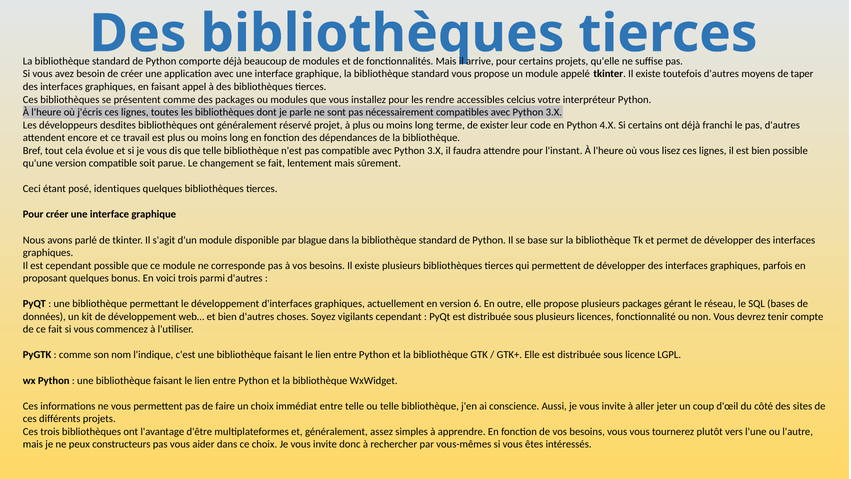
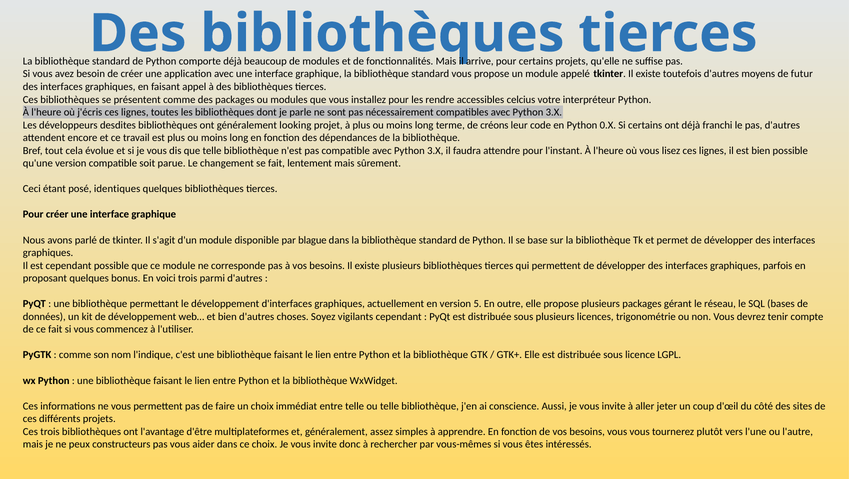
taper: taper -> futur (802, 74)
réservé: réservé -> looking (295, 125)
exister: exister -> créons (494, 125)
4.X: 4.X -> 0.X (608, 125)
6: 6 -> 5 (478, 304)
fonctionnalité: fonctionnalité -> trigonométrie (646, 316)
